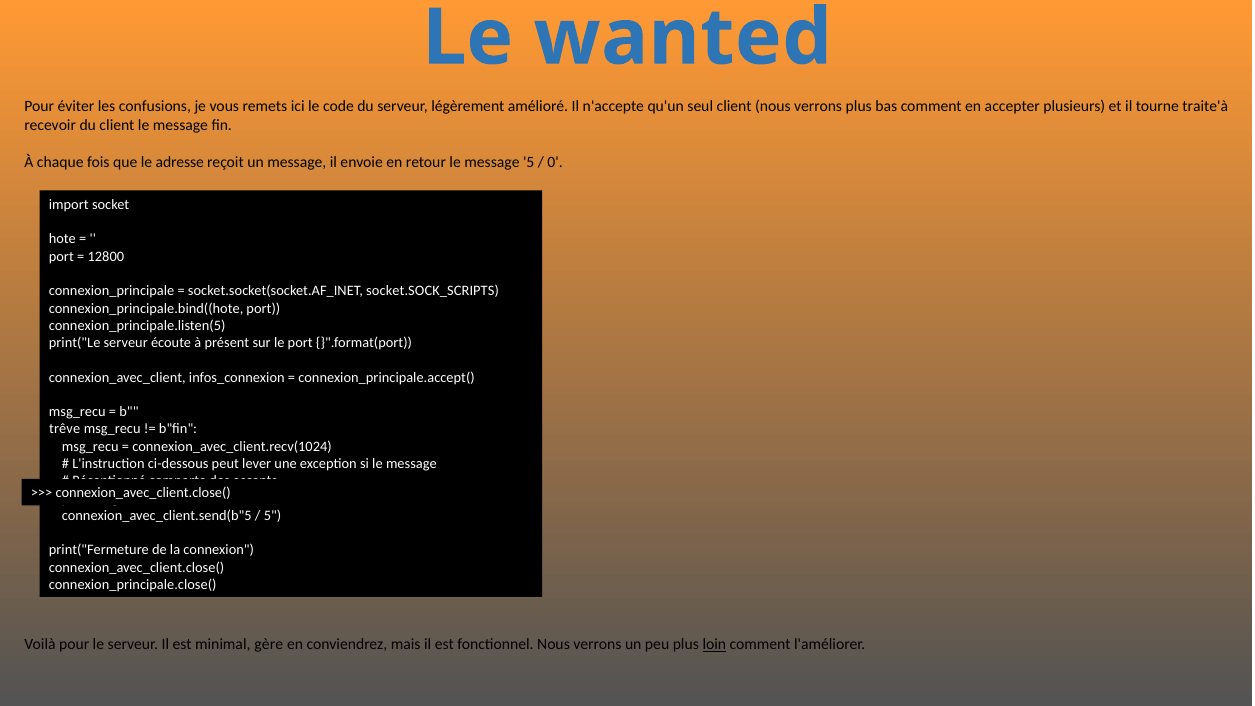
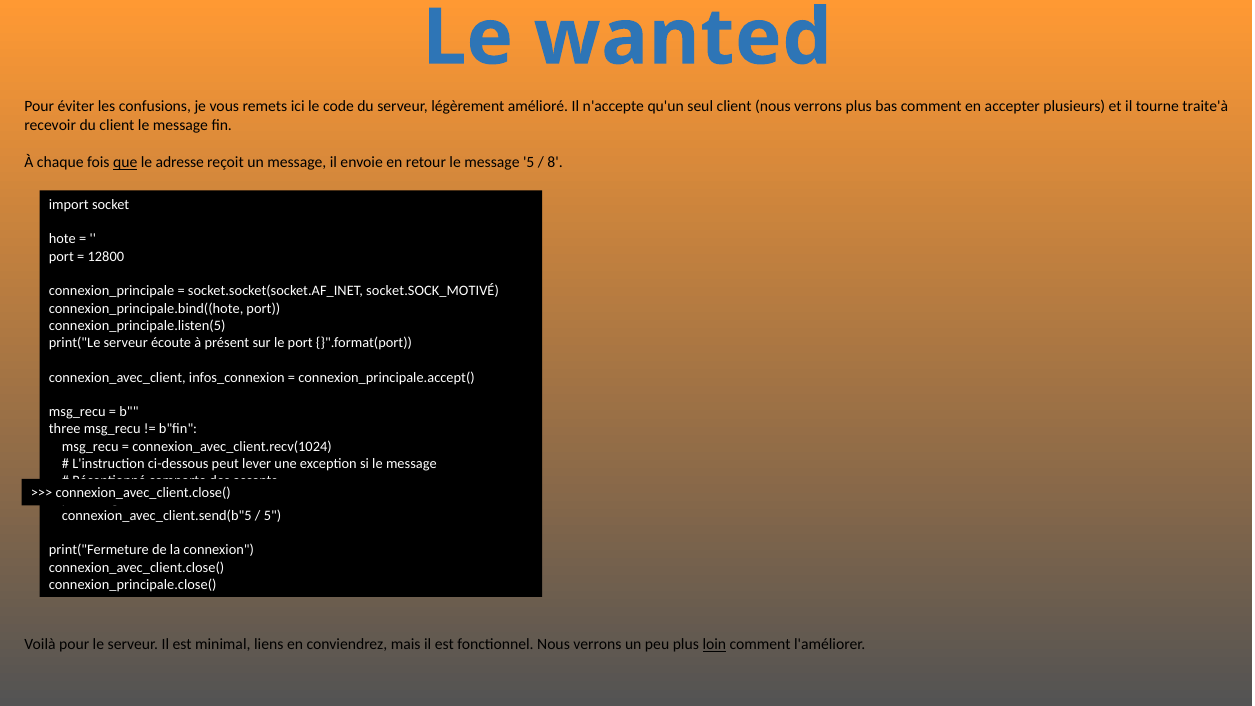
que underline: none -> present (125, 163)
0: 0 -> 8 (555, 163)
socket.SOCK_SCRIPTS: socket.SOCK_SCRIPTS -> socket.SOCK_MOTIVÉ (433, 291)
trêve: trêve -> three (65, 429)
gère: gère -> liens (269, 644)
